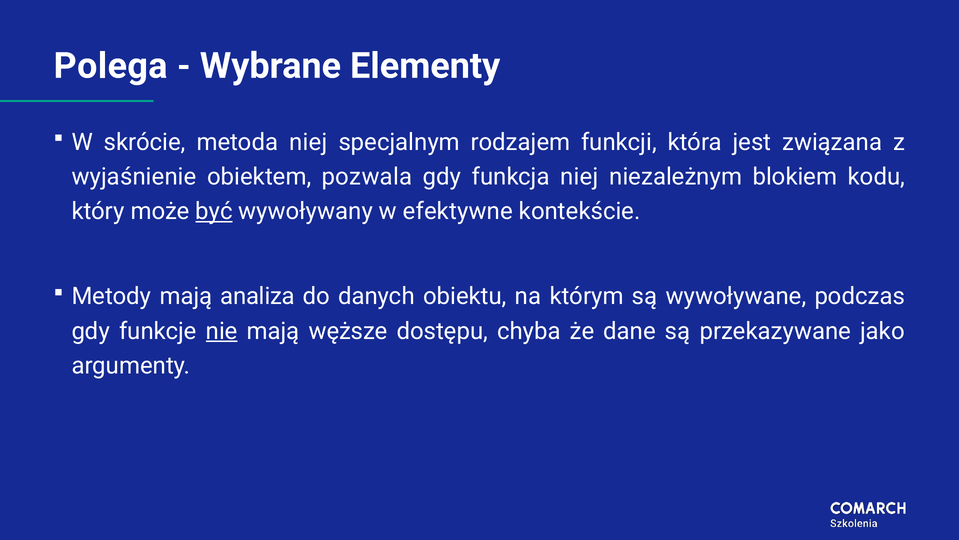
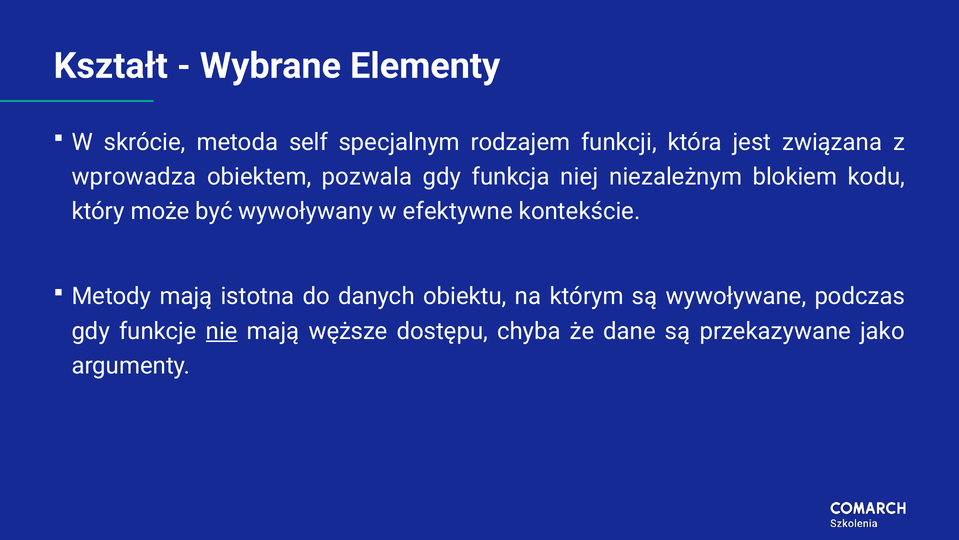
Polega: Polega -> Kształt (111, 66)
metoda niej: niej -> self (308, 142)
wyjaśnienie: wyjaśnienie -> wprowadza (134, 177)
być underline: present -> none (214, 211)
analiza: analiza -> istotna (257, 296)
